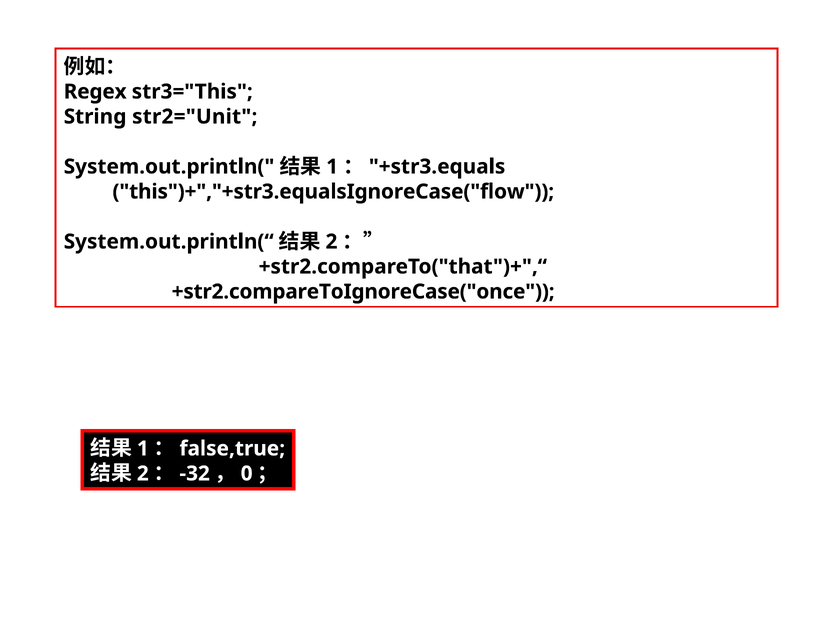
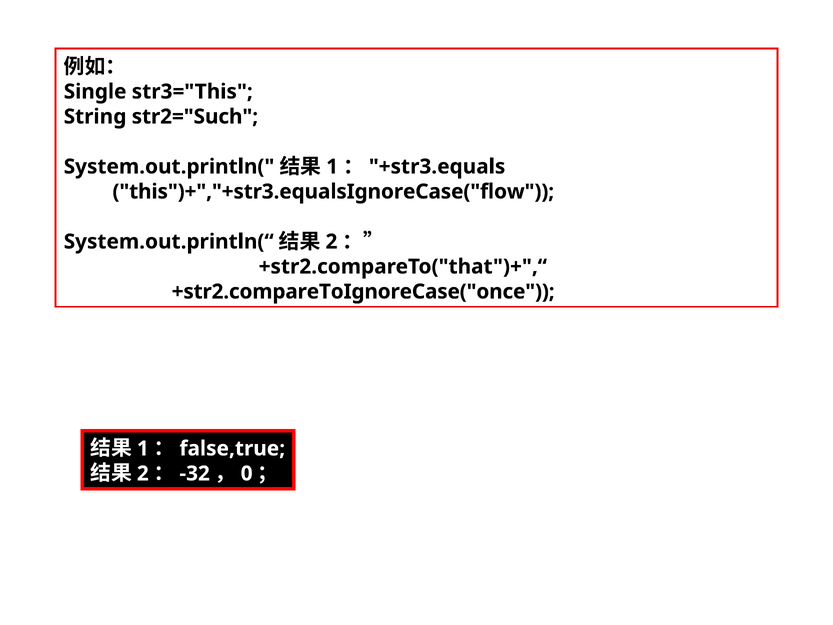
Regex: Regex -> Single (95, 92)
str2="Unit: str2="Unit -> str2="Such (195, 117)
